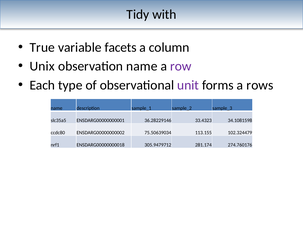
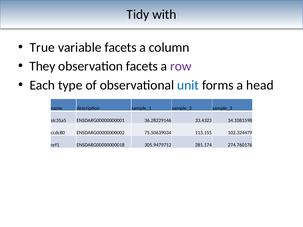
Unix: Unix -> They (42, 66)
observation name: name -> facets (142, 66)
unit colour: purple -> blue (188, 85)
rows: rows -> head (260, 85)
